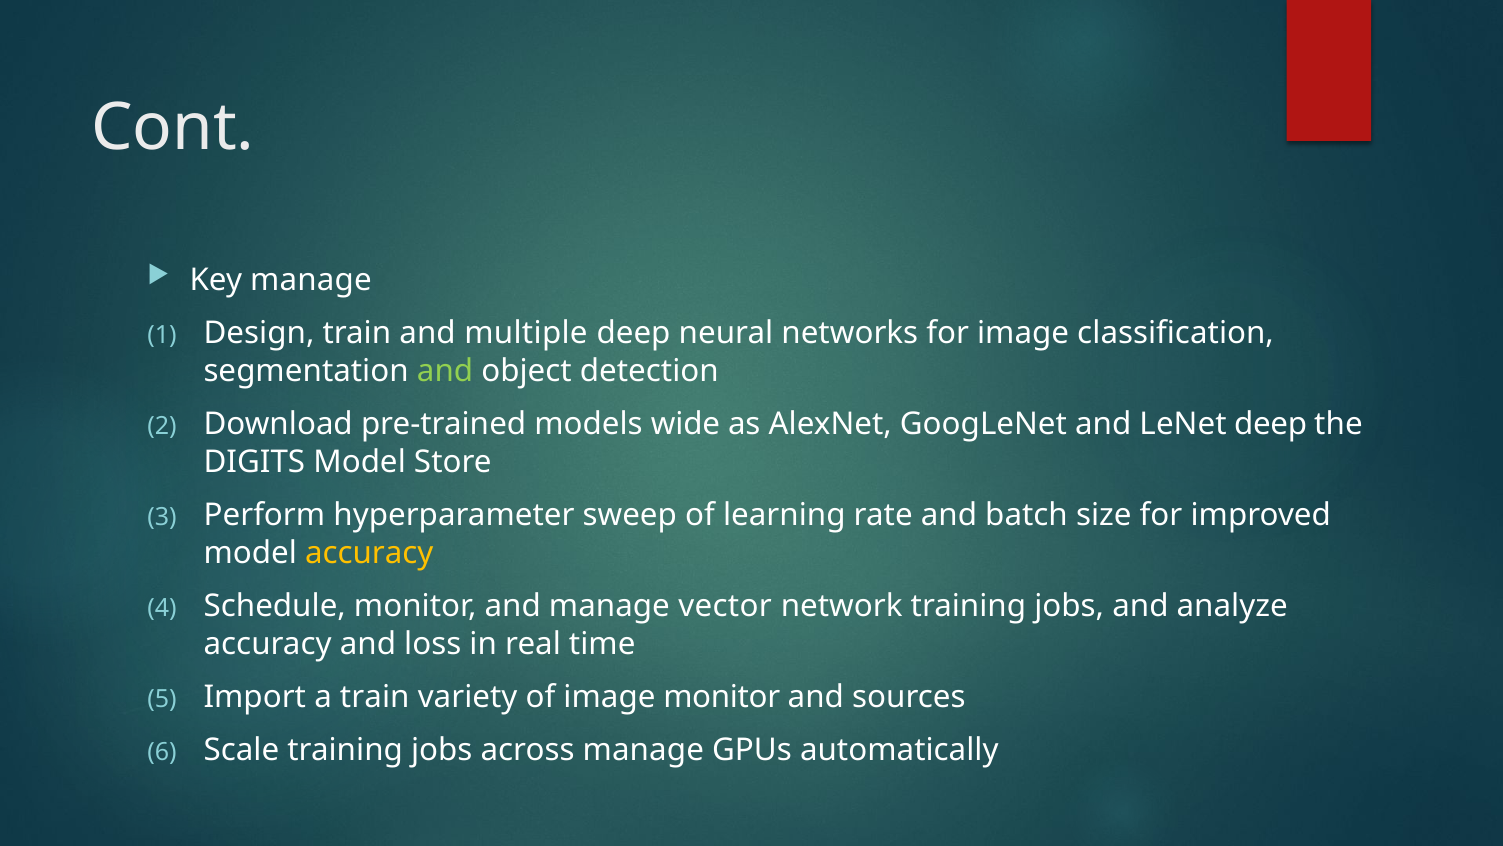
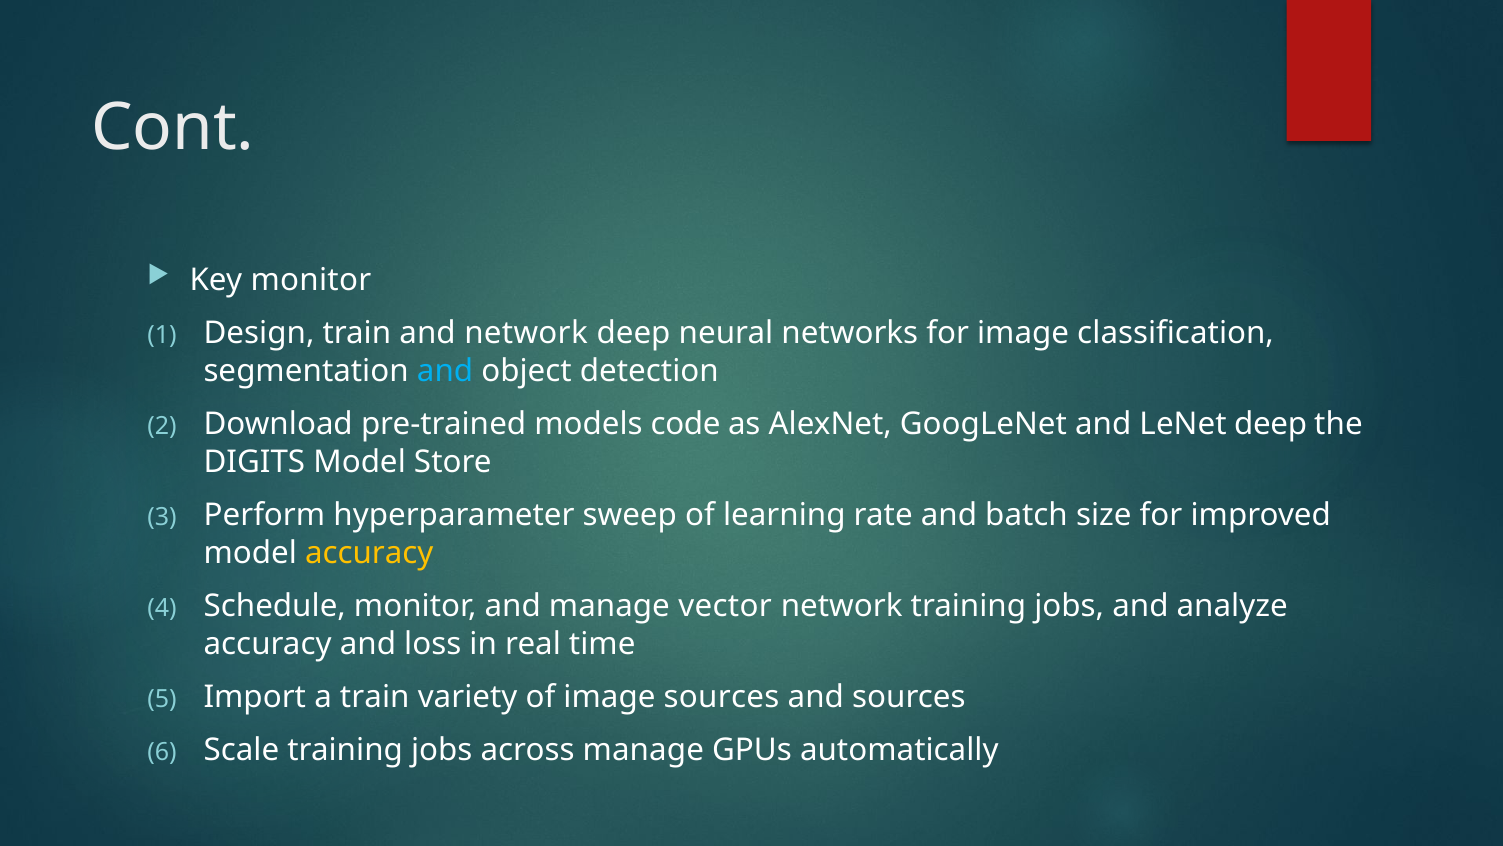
Key manage: manage -> monitor (311, 280)
and multiple: multiple -> network (526, 333)
and colour: light green -> light blue (445, 371)
wide: wide -> code (686, 424)
image monitor: monitor -> sources (721, 697)
